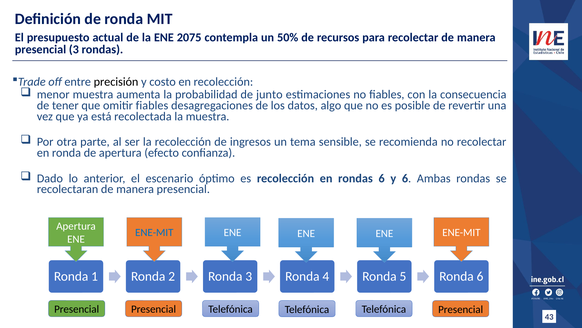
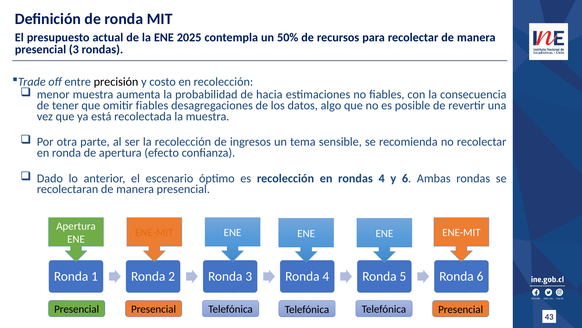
2075: 2075 -> 2025 (189, 37)
junto: junto -> hacia (269, 94)
rondas 6: 6 -> 4 (382, 178)
ENE-MIT colour: blue -> orange (154, 232)
